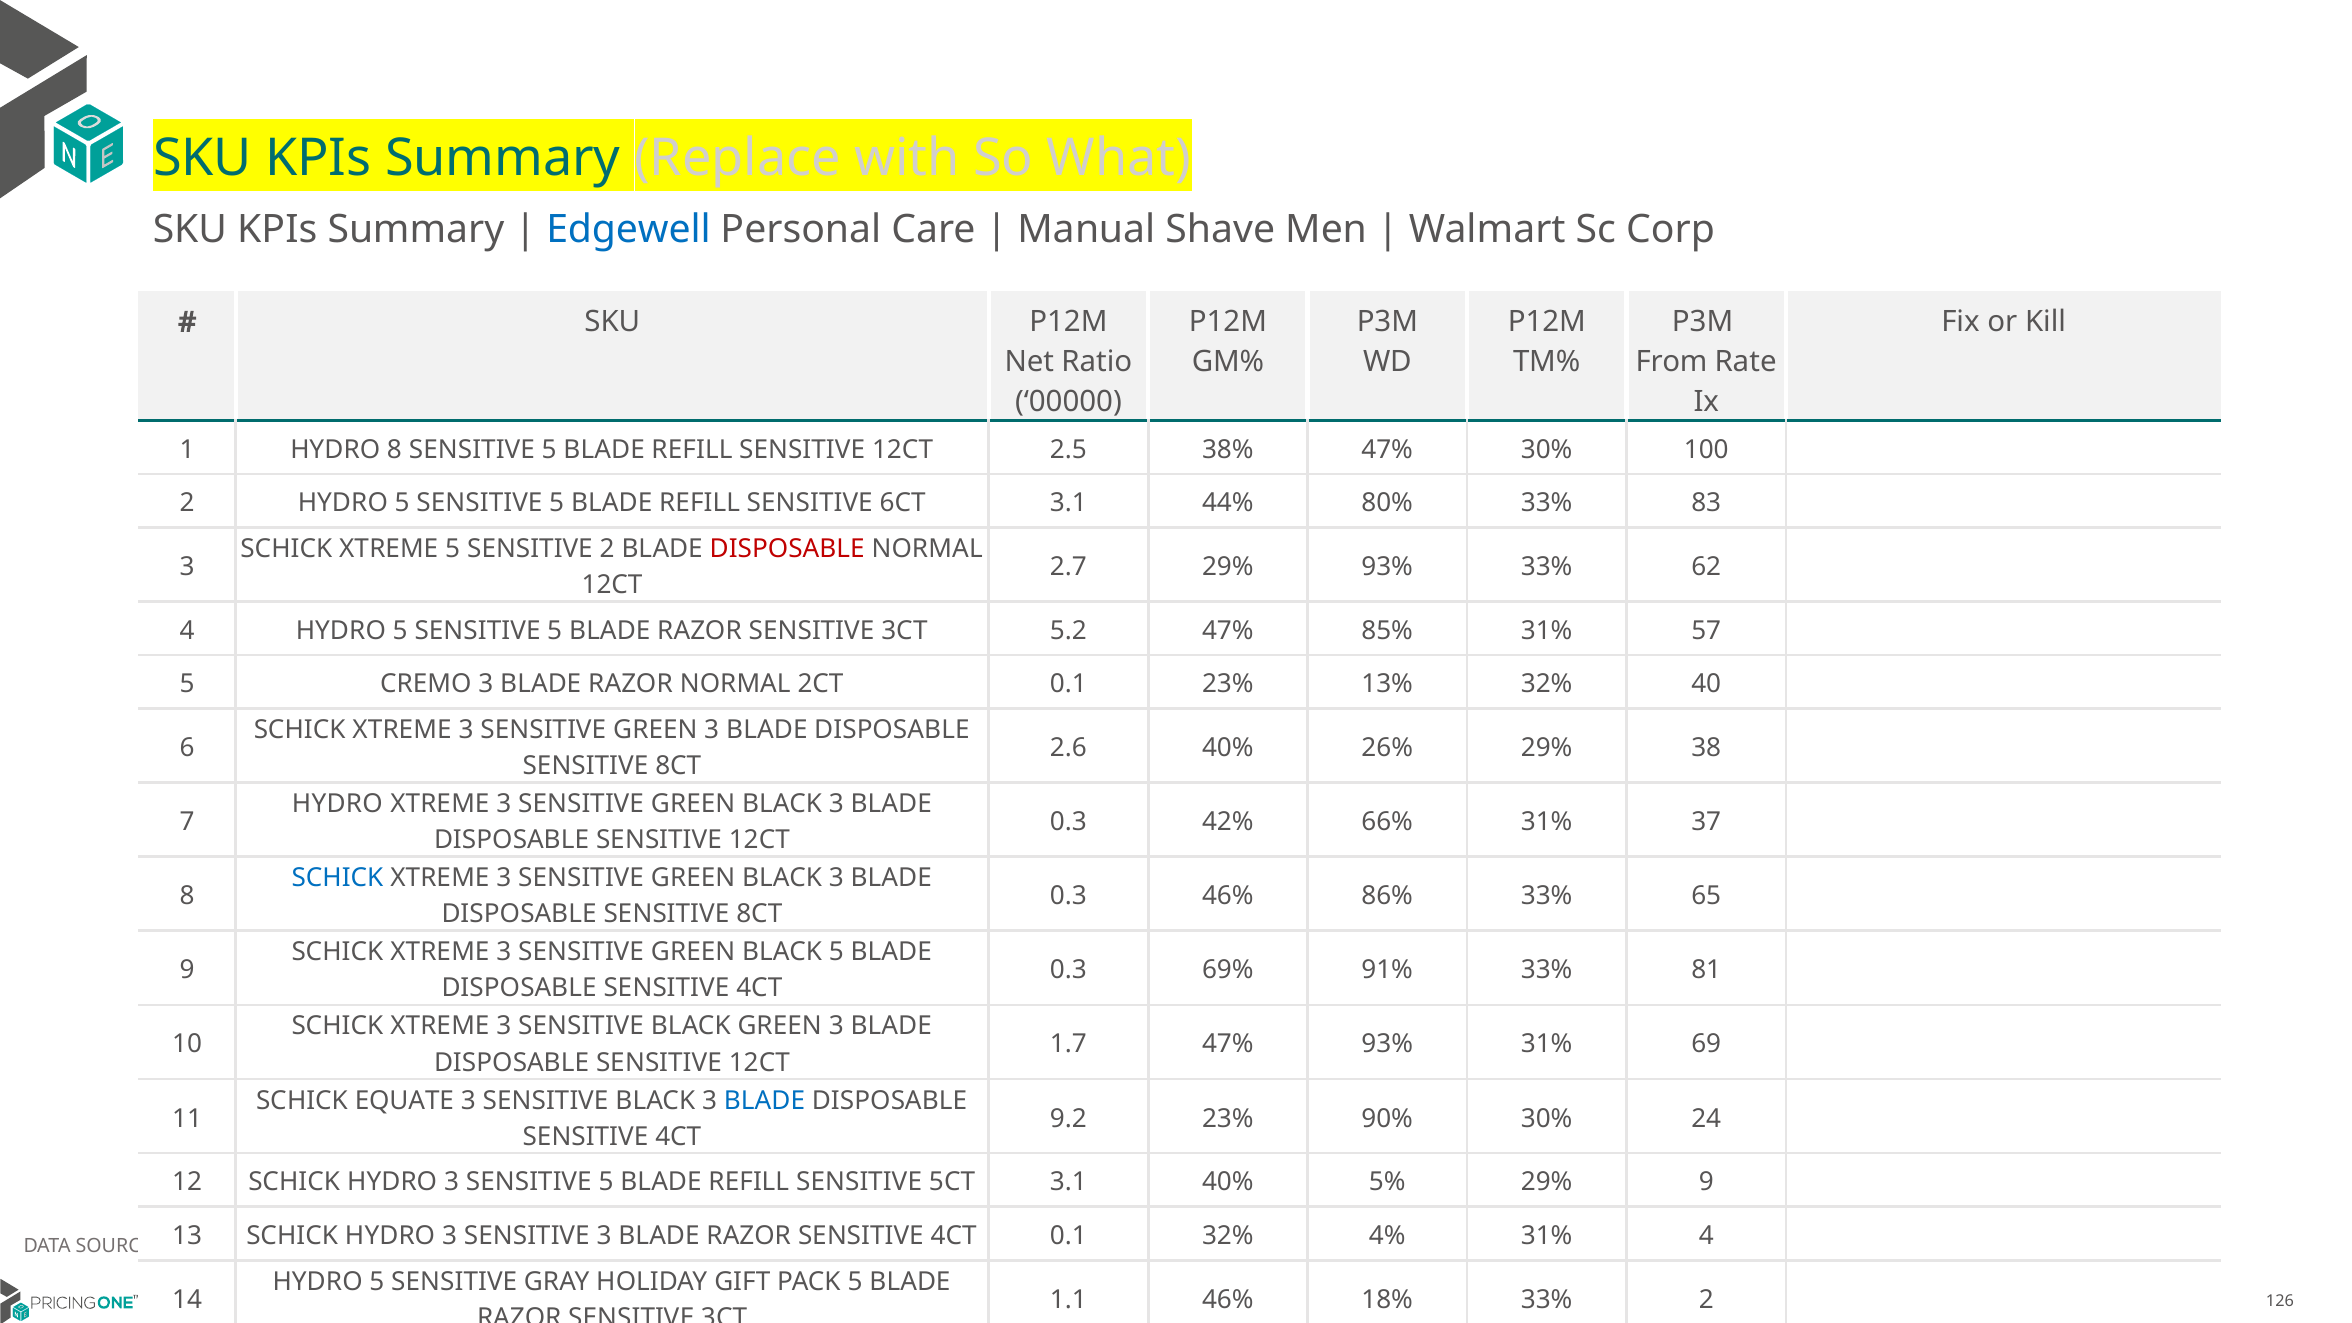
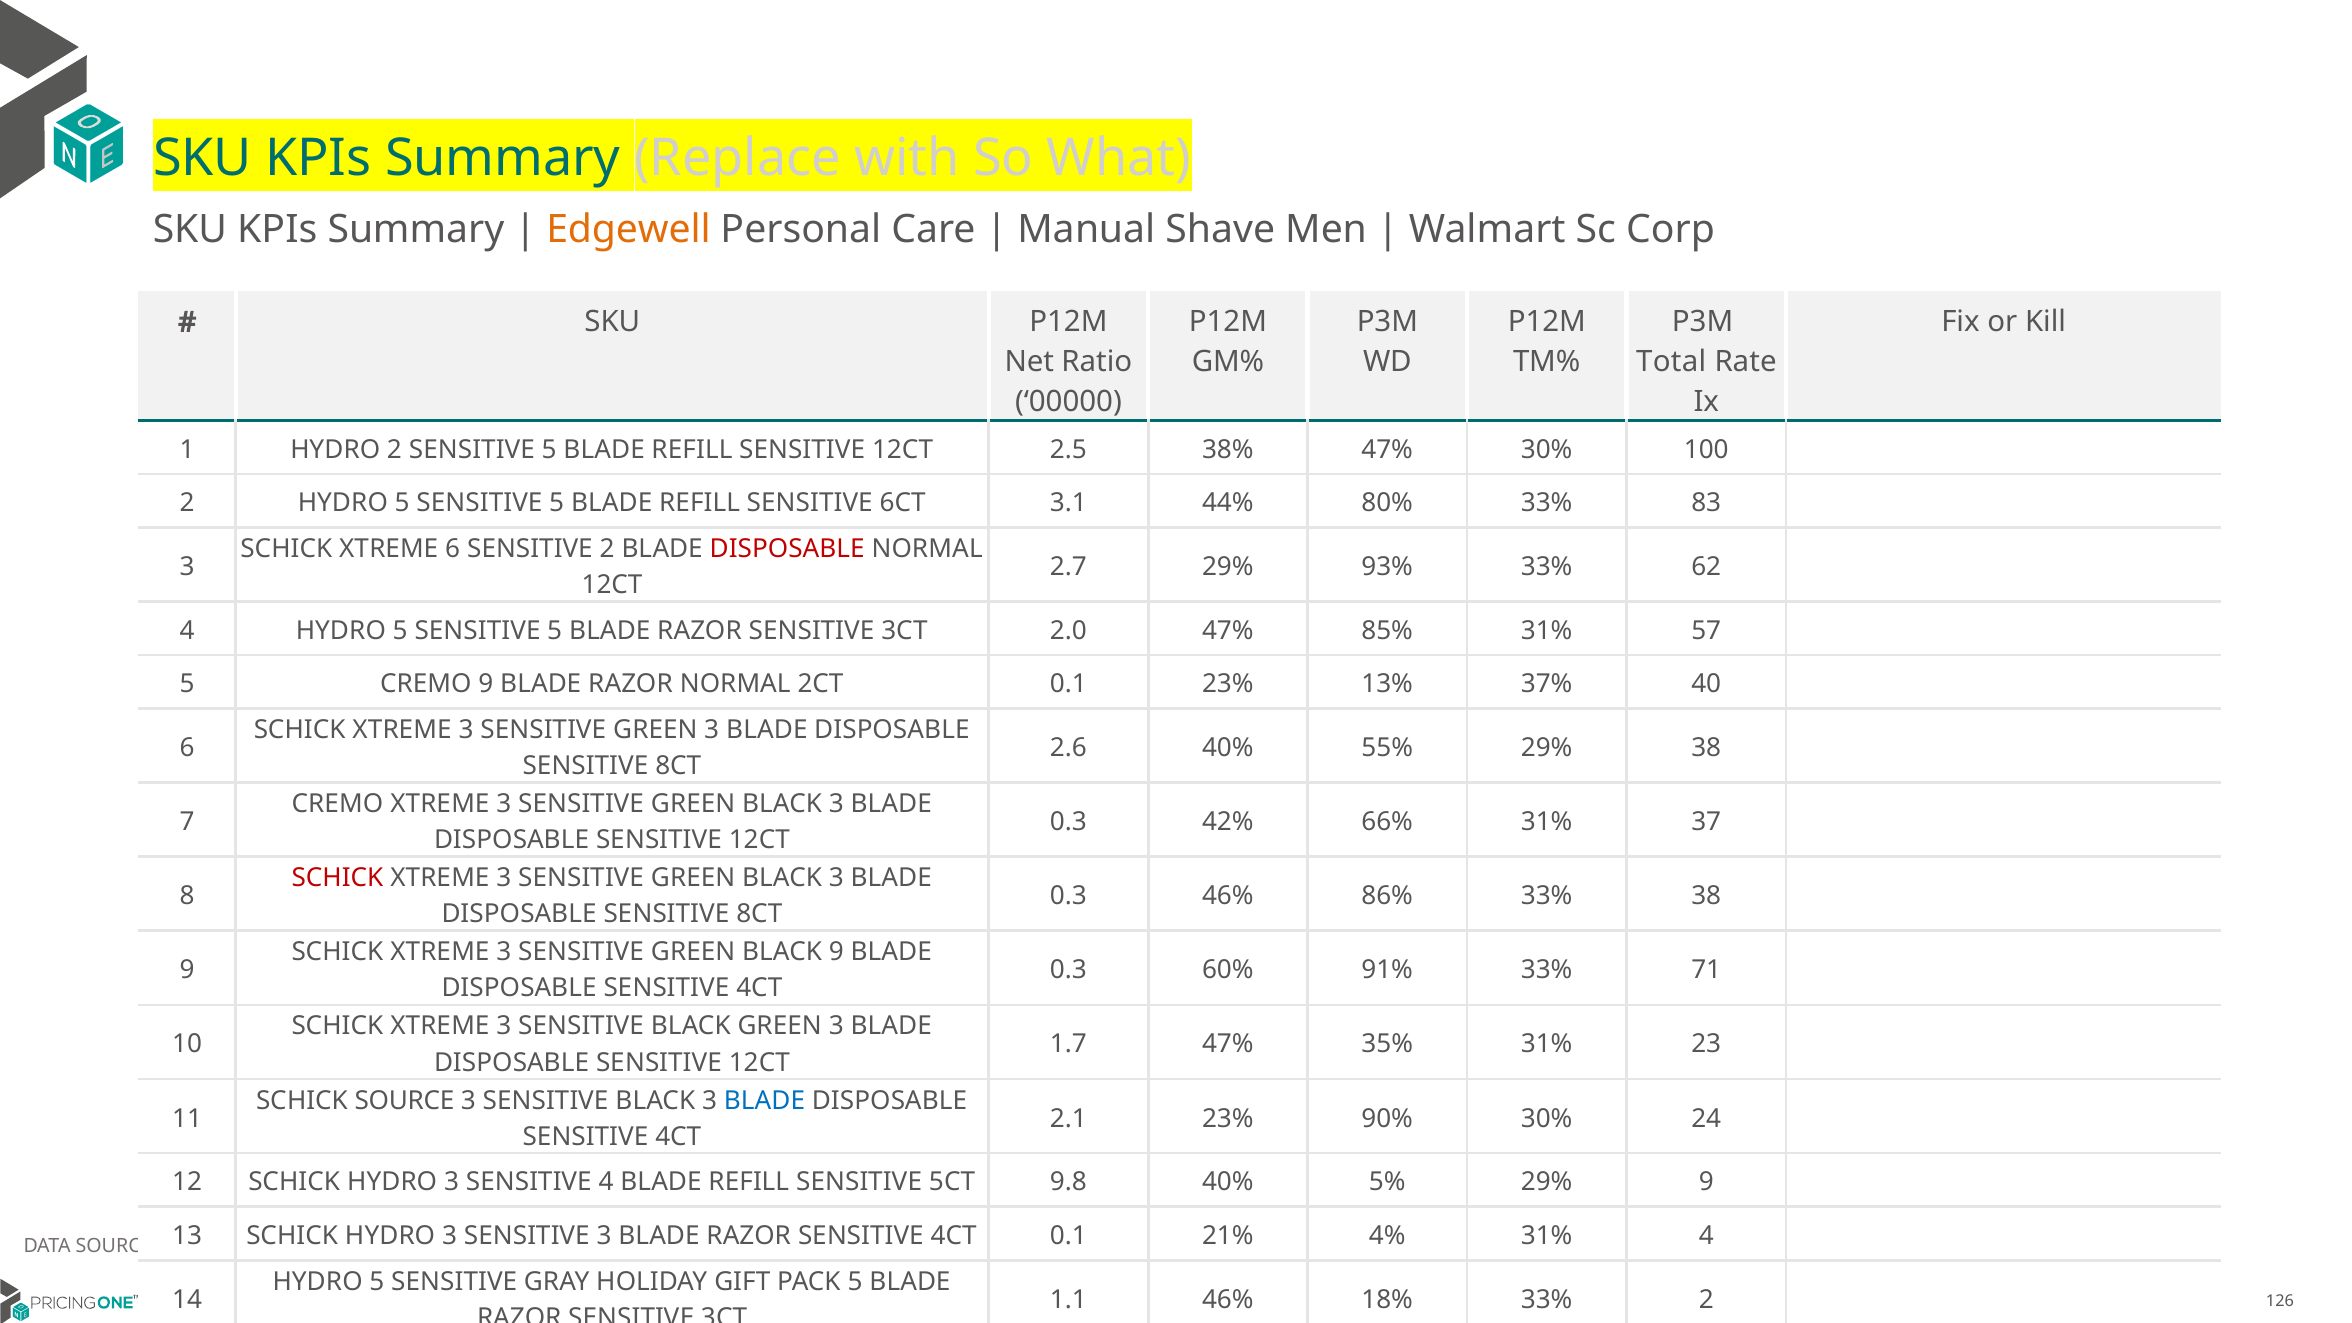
Edgewell colour: blue -> orange (628, 229)
From: From -> Total (1671, 362)
HYDRO 8: 8 -> 2 (394, 450)
XTREME 5: 5 -> 6 (453, 549)
5.2: 5.2 -> 2.0 (1068, 631)
CREMO 3: 3 -> 9 (486, 684)
13% 32%: 32% -> 37% (1547, 684)
26%: 26% -> 55% (1387, 748)
HYDRO: HYDRO -> CREMO (337, 804)
SCHICK colour: blue -> red (337, 878)
33% 65: 65 -> 38 (1706, 896)
BLACK 5: 5 -> 9 (836, 952)
69%: 69% -> 60% (1228, 970)
81: 81 -> 71 (1706, 970)
47% 93%: 93% -> 35% (1387, 1044)
69: 69 -> 23 (1706, 1044)
SCHICK EQUATE: EQUATE -> SOURCE (404, 1100)
9.2: 9.2 -> 2.1 (1068, 1118)
3 SENSITIVE 5: 5 -> 4 (606, 1182)
5CT 3.1: 3.1 -> 9.8 (1068, 1182)
0.1 32%: 32% -> 21% (1228, 1236)
